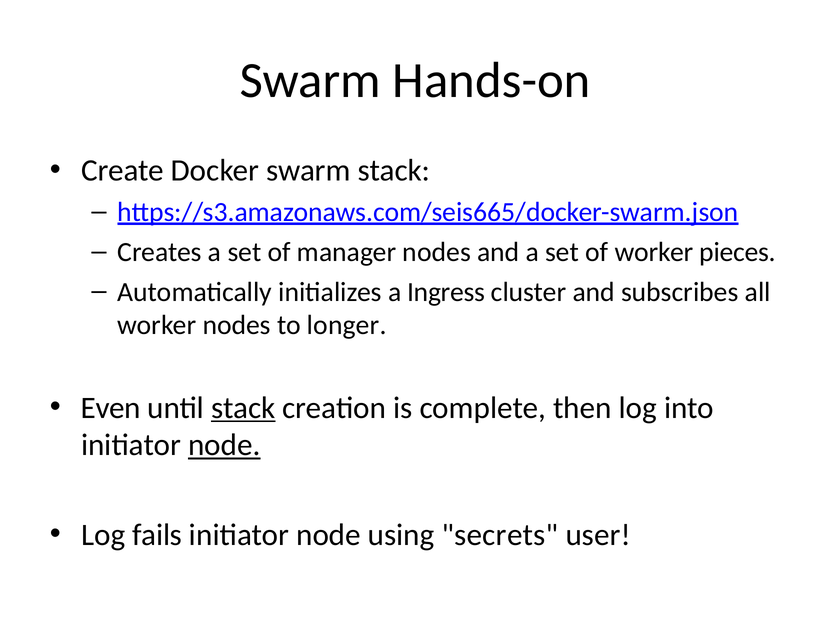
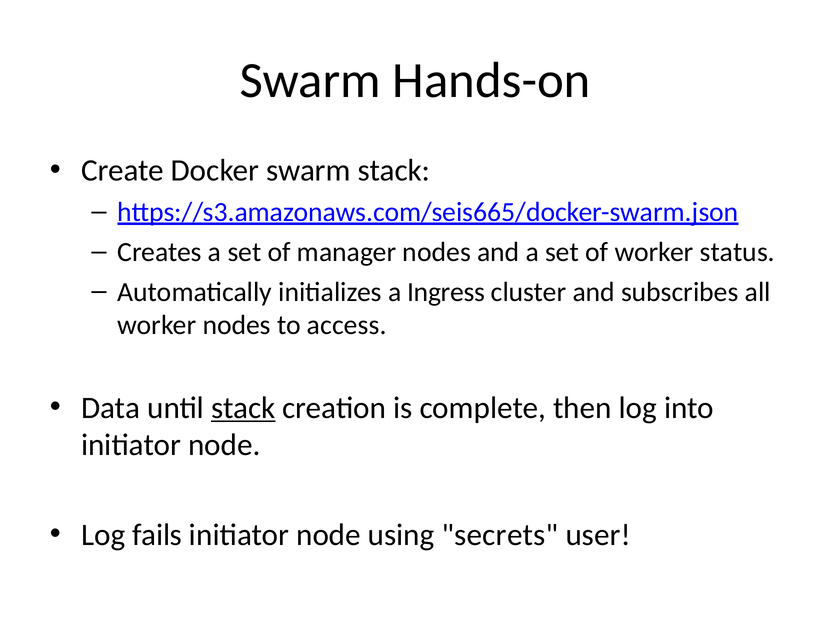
pieces: pieces -> status (737, 252)
longer: longer -> access (347, 325)
Even: Even -> Data (111, 408)
node underline: present -> none (224, 445)
